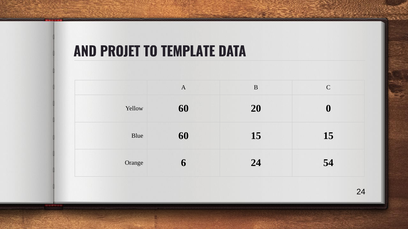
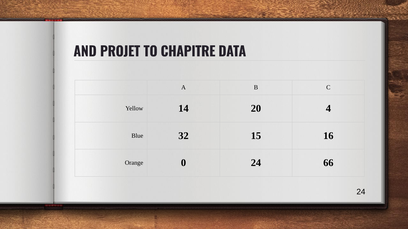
TEMPLATE: TEMPLATE -> CHAPITRE (188, 52)
Yellow 60: 60 -> 14 (184, 109)
0: 0 -> 4 (328, 109)
Blue 60: 60 -> 32 (184, 136)
15 15: 15 -> 16 (328, 136)
6: 6 -> 0 (183, 163)
54: 54 -> 66 (328, 163)
